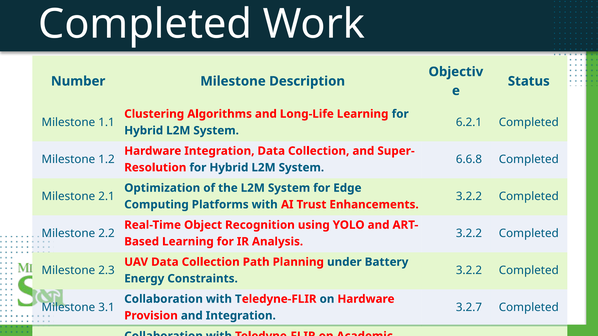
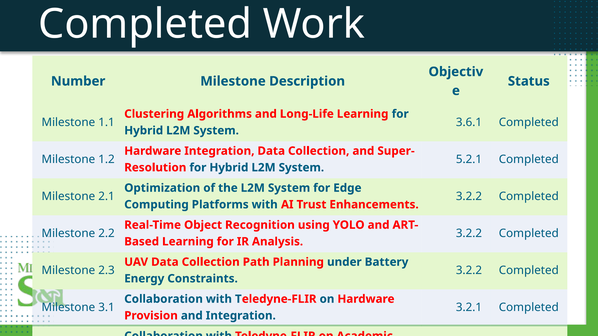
6.2.1: 6.2.1 -> 3.6.1 (469, 122)
6.6.8: 6.6.8 -> 5.2.1 (469, 159)
3.2.7: 3.2.7 -> 3.2.1 (469, 308)
